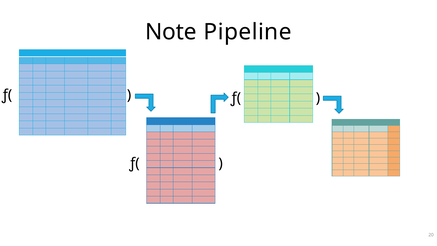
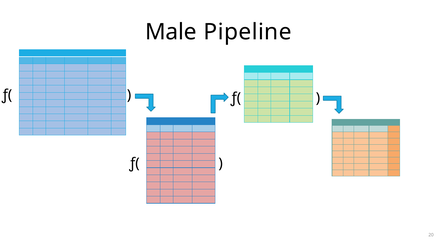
Note: Note -> Male (171, 32)
